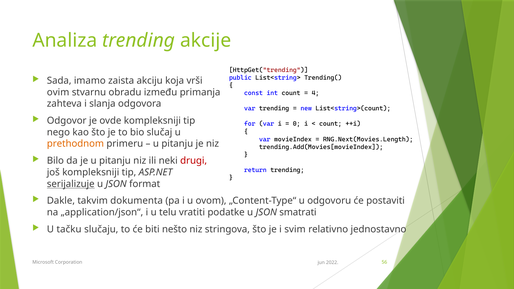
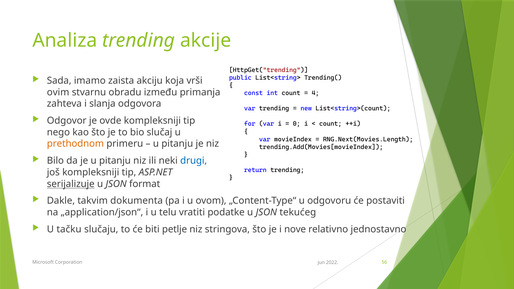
drugi colour: red -> blue (194, 161)
smatrati: smatrati -> tekućeg (298, 212)
nešto: nešto -> petlje (175, 229)
svim: svim -> nove (295, 229)
